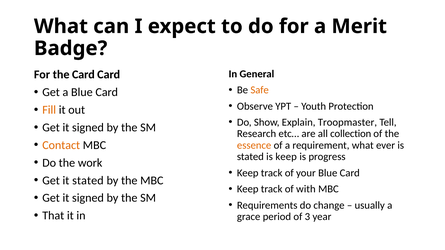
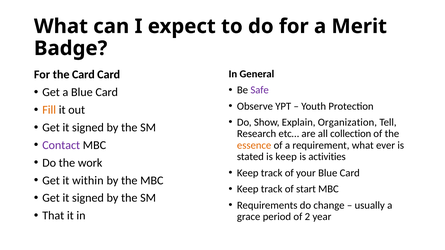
Safe colour: orange -> purple (260, 90)
Troopmaster: Troopmaster -> Organization (347, 122)
Contact colour: orange -> purple (61, 145)
progress: progress -> activities (327, 157)
it stated: stated -> within (88, 181)
with: with -> start (306, 189)
3: 3 -> 2 (307, 217)
